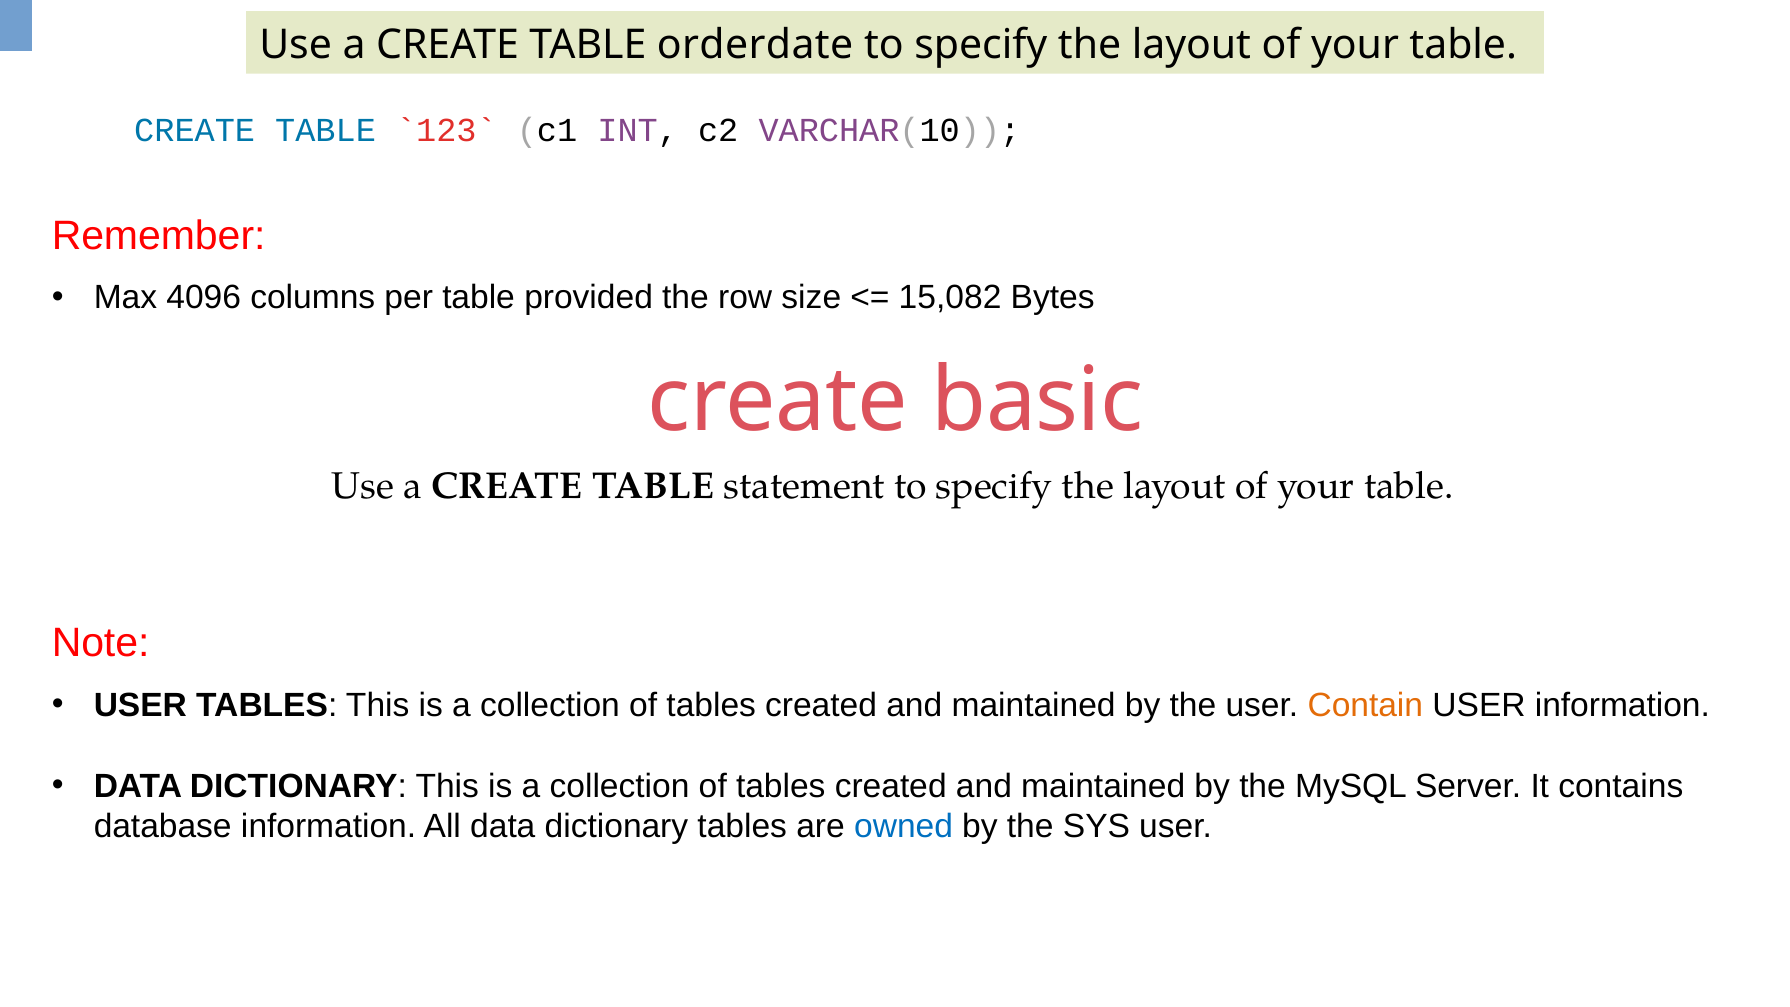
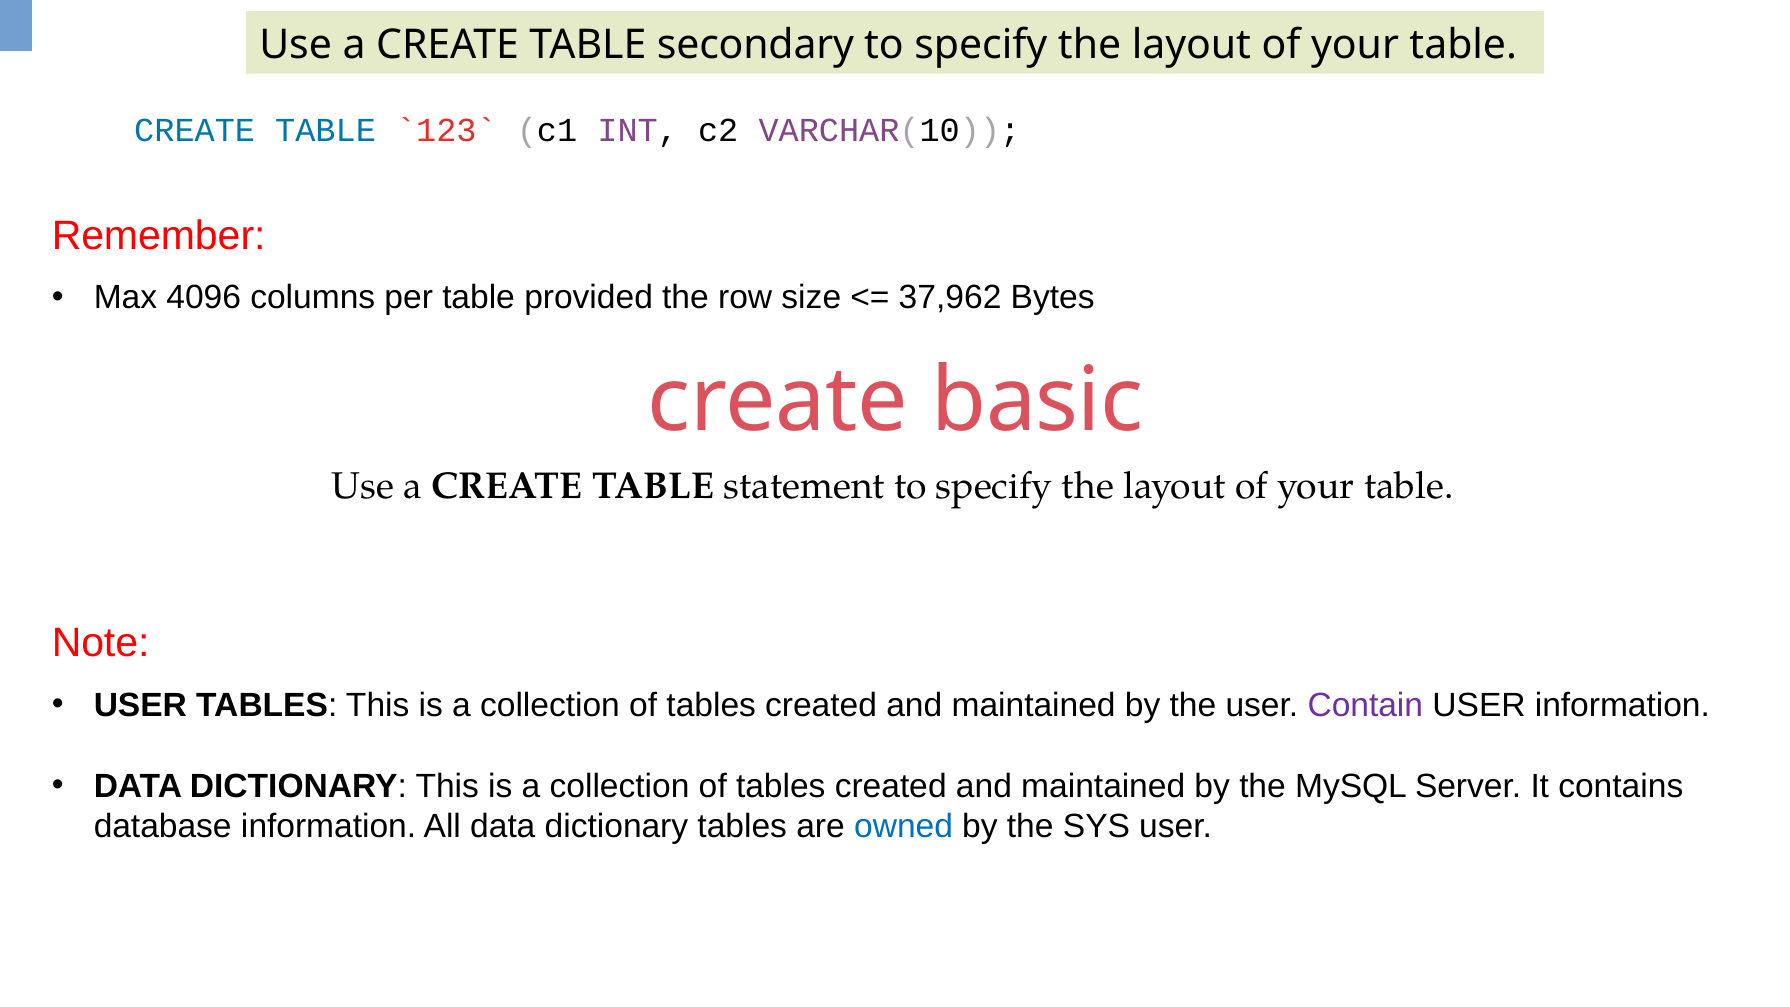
orderdate: orderdate -> secondary (755, 45)
15,082: 15,082 -> 37,962 (950, 298)
Contain colour: orange -> purple (1365, 705)
